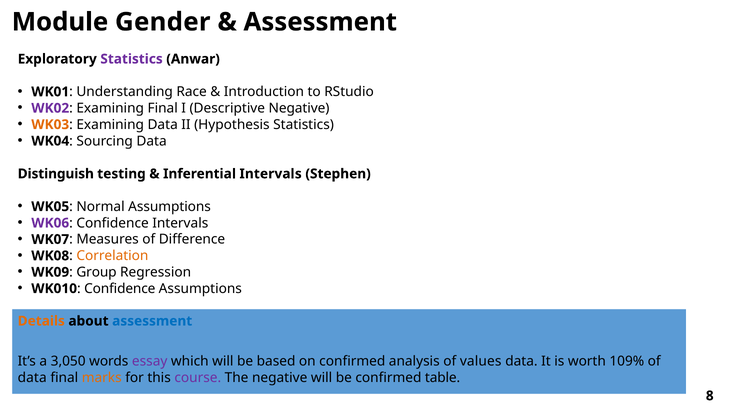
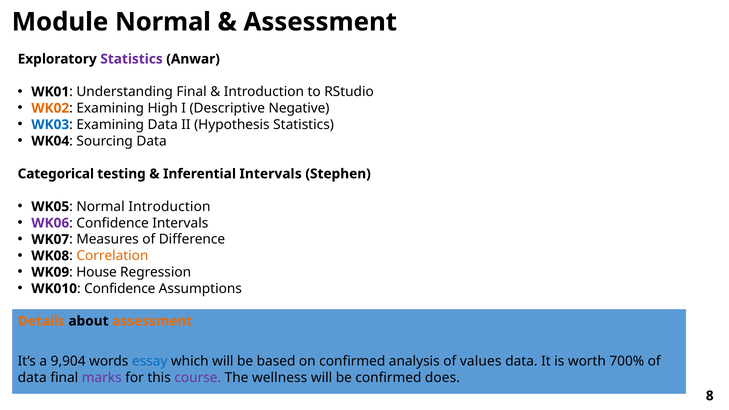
Module Gender: Gender -> Normal (163, 22)
Understanding Race: Race -> Final (192, 92)
WK02 colour: purple -> orange (50, 108)
Examining Final: Final -> High (163, 108)
WK03 colour: orange -> blue (50, 125)
Distinguish: Distinguish -> Categorical (56, 174)
Normal Assumptions: Assumptions -> Introduction (169, 207)
Group: Group -> House (97, 272)
assessment colour: blue -> orange (152, 321)
3,050: 3,050 -> 9,904 (68, 361)
essay colour: purple -> blue (150, 361)
109%: 109% -> 700% (627, 361)
marks colour: orange -> purple (102, 378)
The negative: negative -> wellness (280, 378)
table: table -> does (442, 378)
